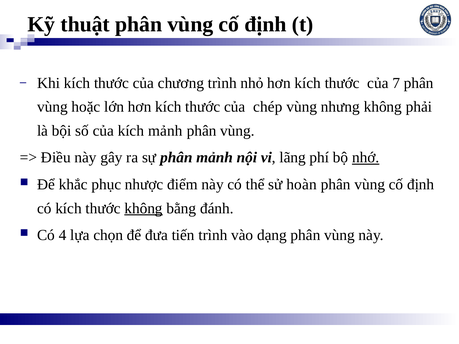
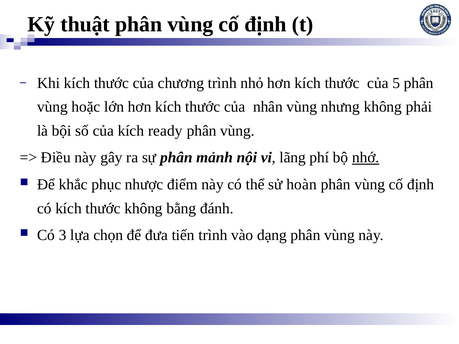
7: 7 -> 5 (396, 83)
chép: chép -> nhân (268, 107)
kích mảnh: mảnh -> ready (165, 131)
không underline: present -> none (144, 208)
4: 4 -> 3 (63, 235)
